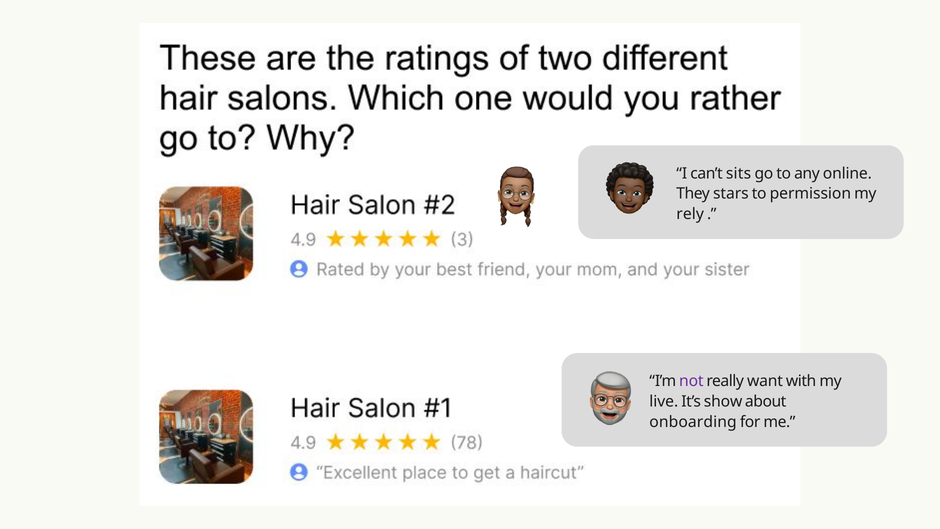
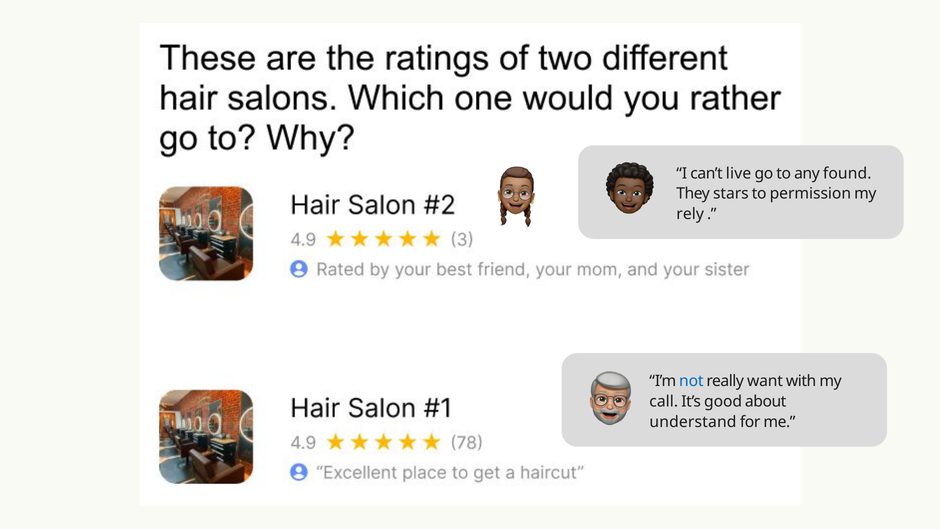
sits: sits -> live (739, 173)
online: online -> found (847, 173)
not colour: purple -> blue (691, 381)
live: live -> call (664, 401)
show: show -> good (723, 401)
onboarding: onboarding -> understand (693, 422)
